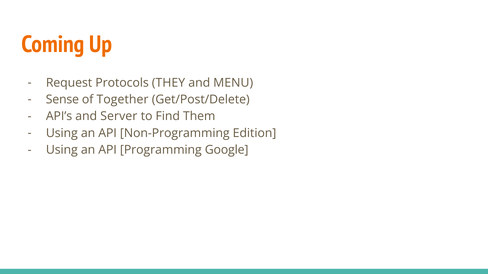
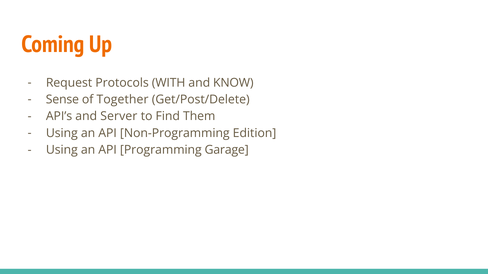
THEY: THEY -> WITH (169, 83)
MENU: MENU -> KNOW (233, 83)
Google: Google -> Garage (227, 150)
